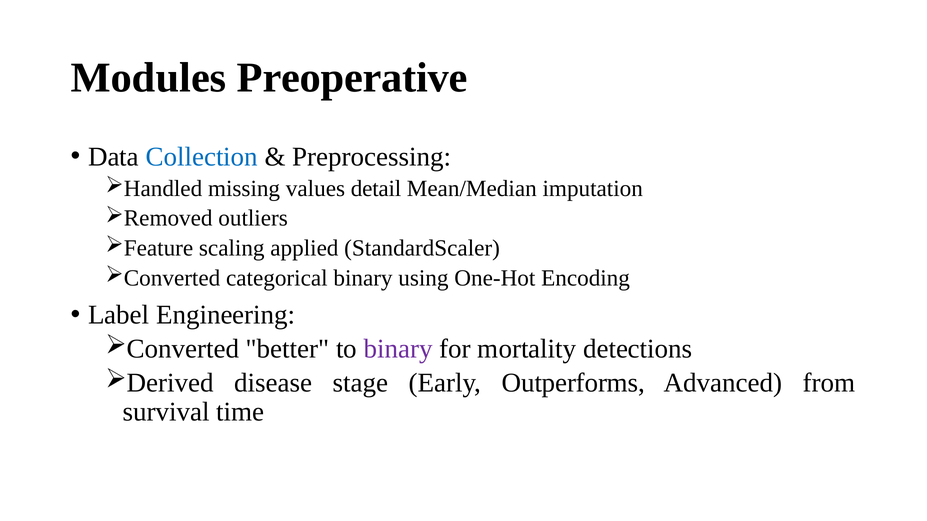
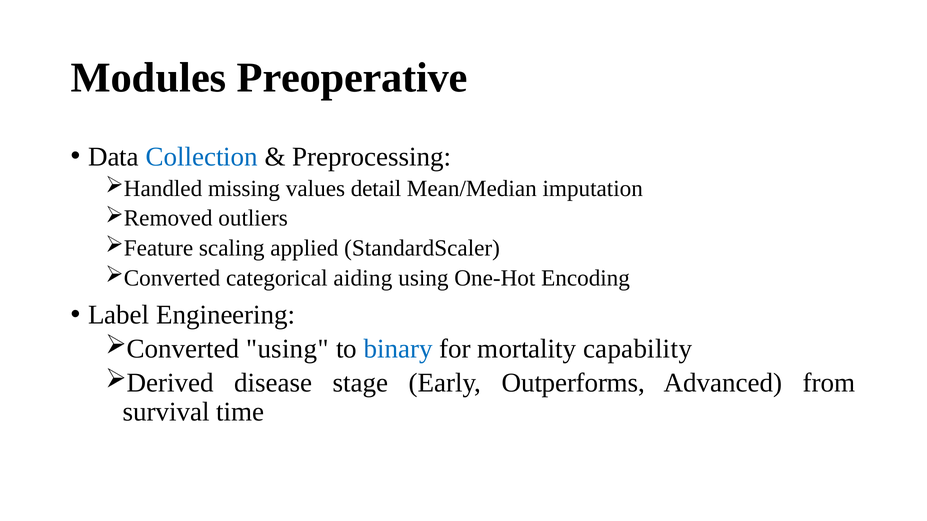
categorical binary: binary -> aiding (363, 278)
better: better -> using (287, 349)
binary colour: purple -> blue (398, 349)
detections: detections -> capability (638, 349)
